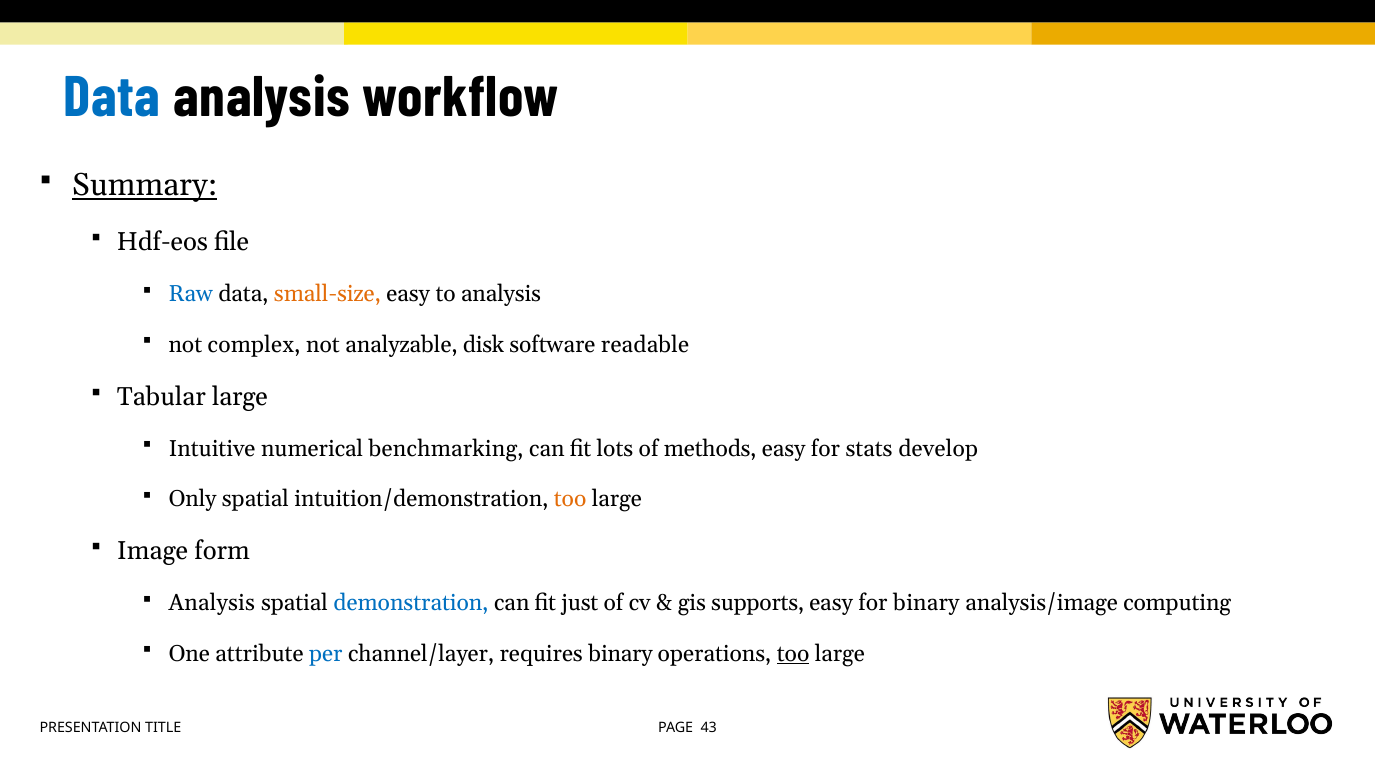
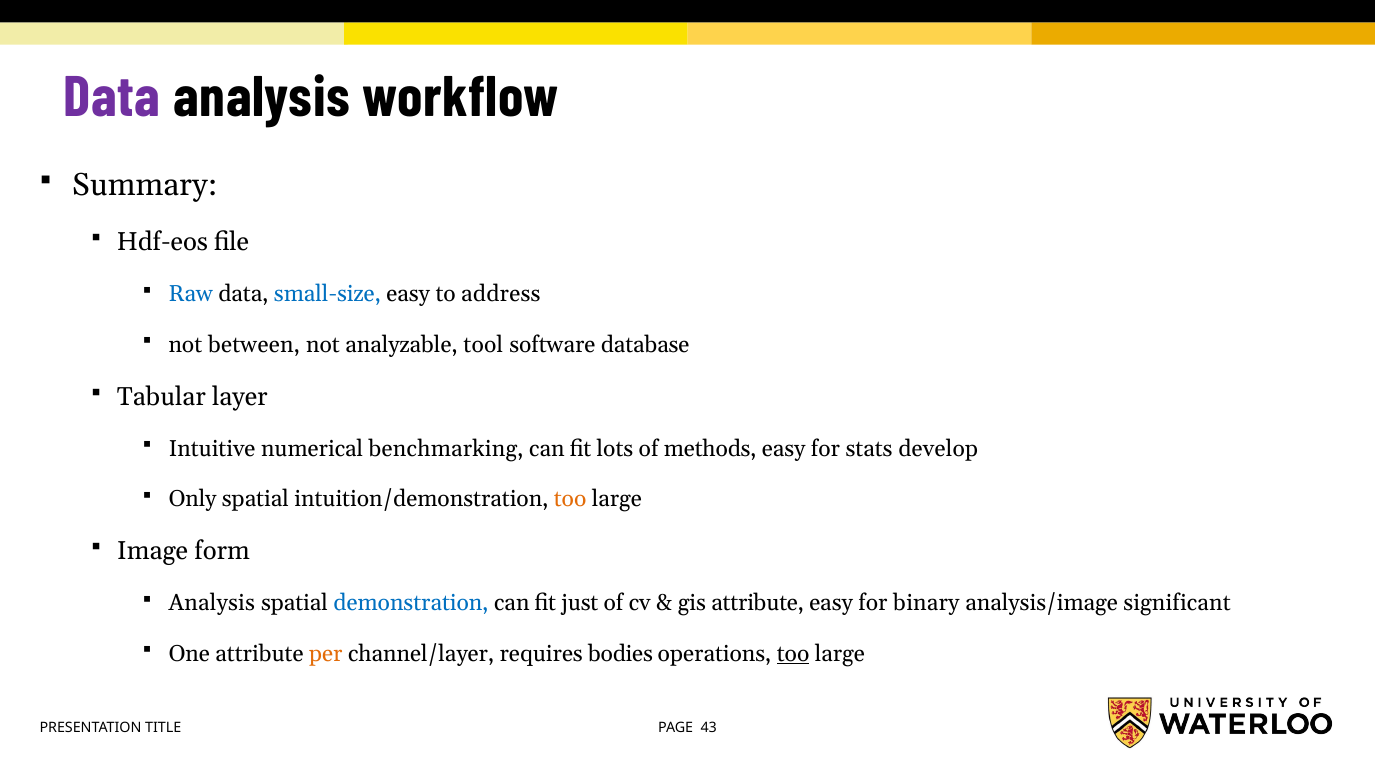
Data colour: blue -> purple (112, 98)
Summary underline: present -> none (145, 186)
small-size colour: orange -> blue (327, 294)
to analysis: analysis -> address (501, 294)
complex: complex -> between (254, 345)
disk: disk -> tool (483, 345)
readable: readable -> database (645, 345)
Tabular large: large -> layer (240, 397)
gis supports: supports -> attribute (758, 604)
computing: computing -> significant (1177, 604)
per colour: blue -> orange (326, 654)
requires binary: binary -> bodies (620, 654)
